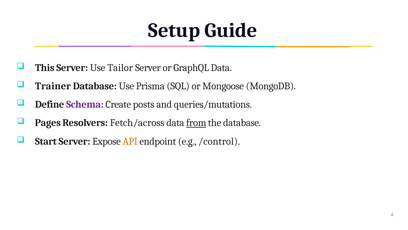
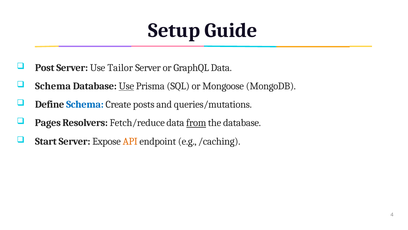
This: This -> Post (45, 68)
Trainer: Trainer -> Schema (53, 86)
Use underline: none -> present (126, 86)
Schema colour: purple -> blue (85, 104)
Fetch/across: Fetch/across -> Fetch/reduce (137, 123)
/control: /control -> /caching (219, 141)
